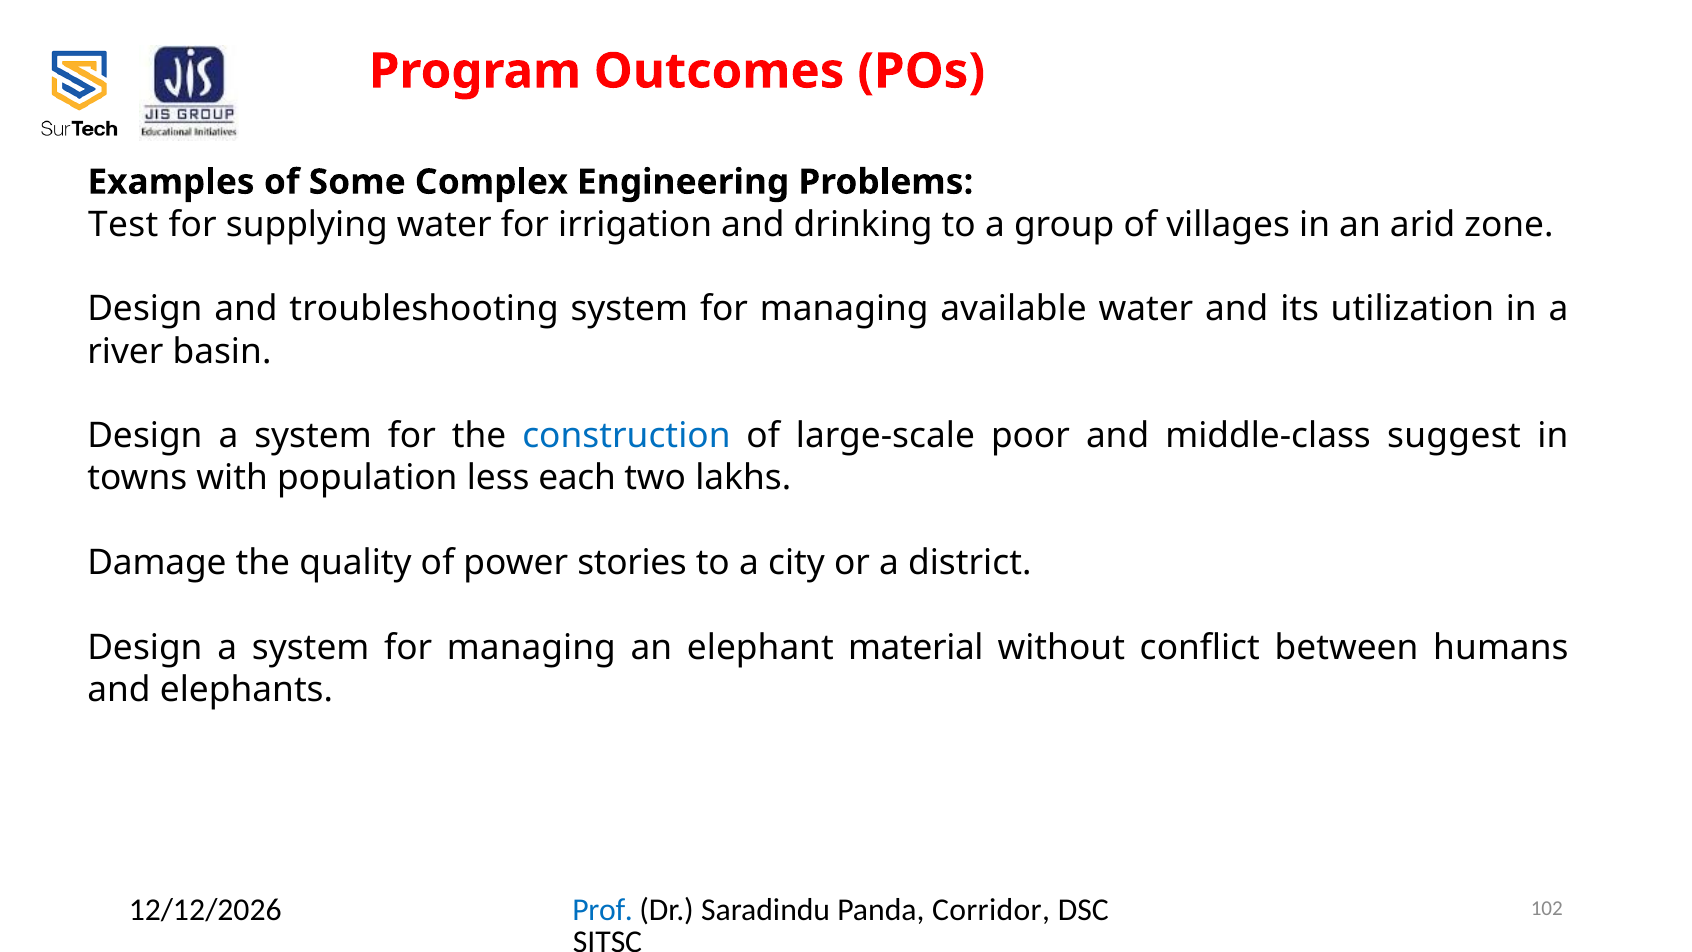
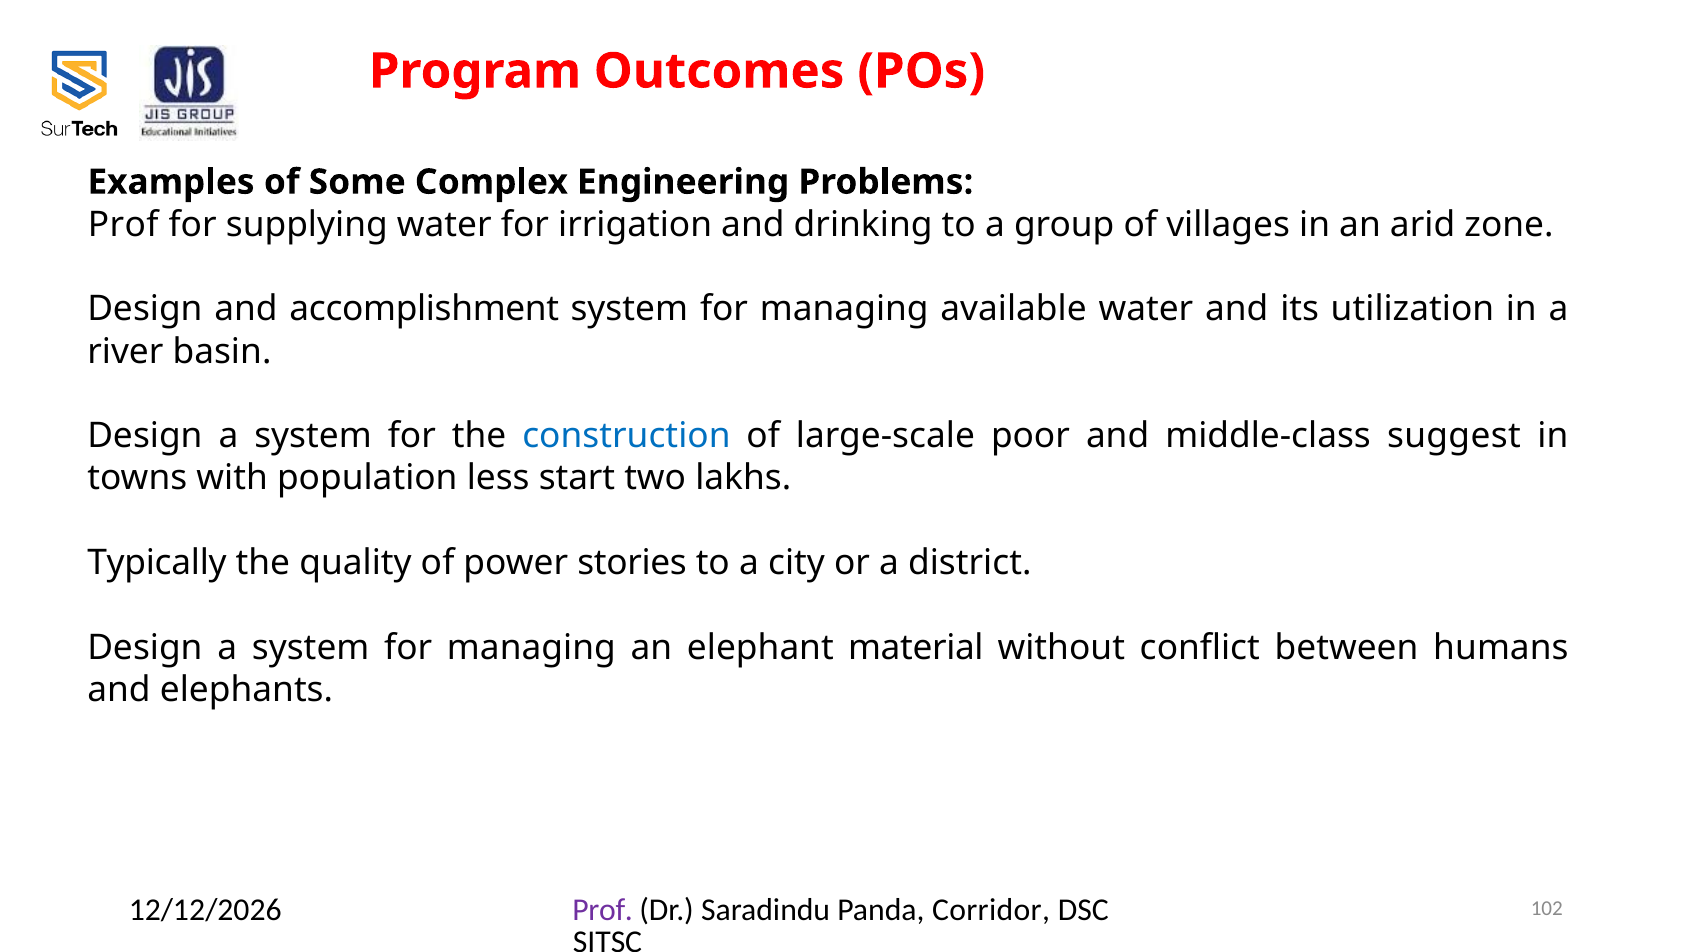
Test: Test -> Prof (123, 224)
troubleshooting: troubleshooting -> accomplishment (424, 309)
each: each -> start (577, 478)
Damage: Damage -> Typically (157, 563)
Prof colour: blue -> purple (603, 910)
